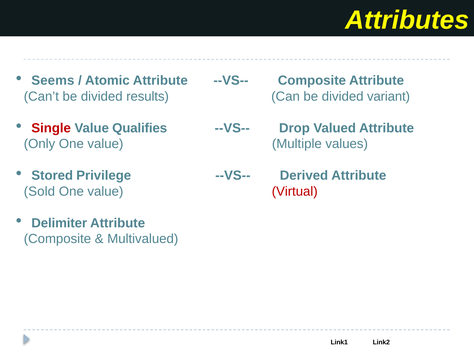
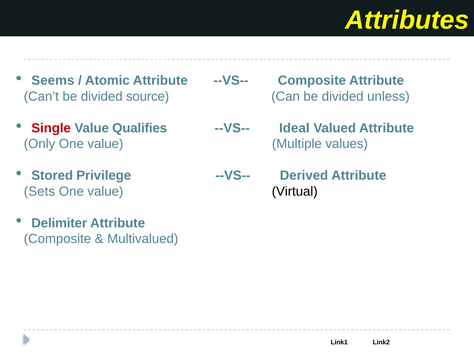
results: results -> source (148, 96)
variant: variant -> unless (388, 96)
Drop: Drop -> Ideal (294, 128)
Sold: Sold -> Sets (39, 191)
Virtual colour: red -> black (295, 191)
